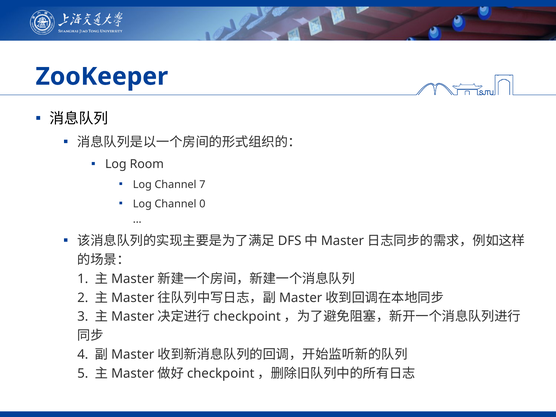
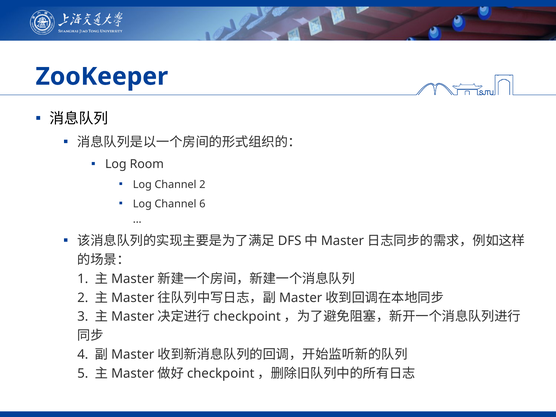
Channel 7: 7 -> 2 (202, 184)
0: 0 -> 6 (202, 204)
